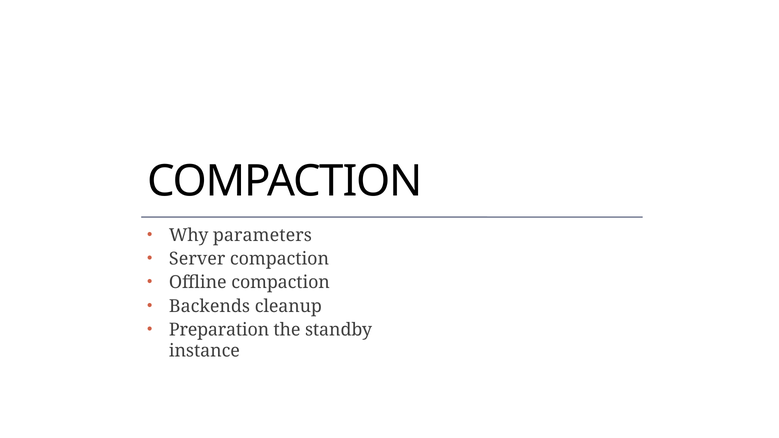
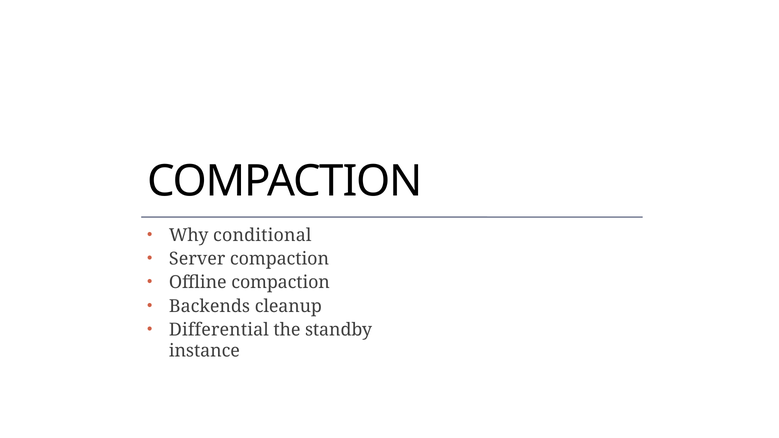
parameters: parameters -> conditional (262, 236)
Preparation: Preparation -> Differential (219, 330)
